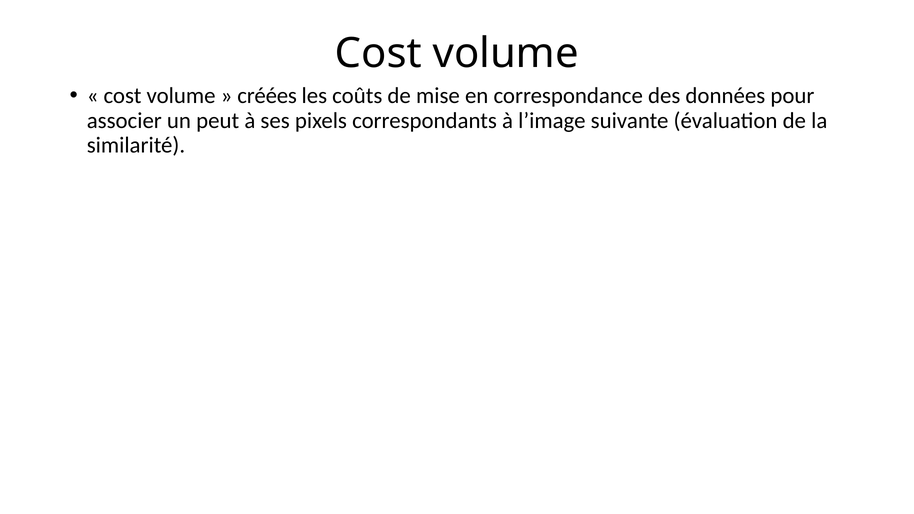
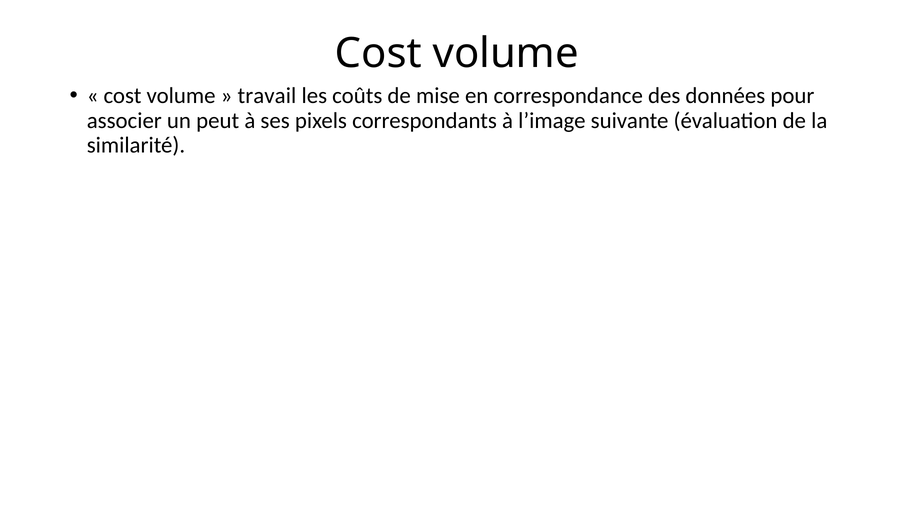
créées: créées -> travail (267, 96)
